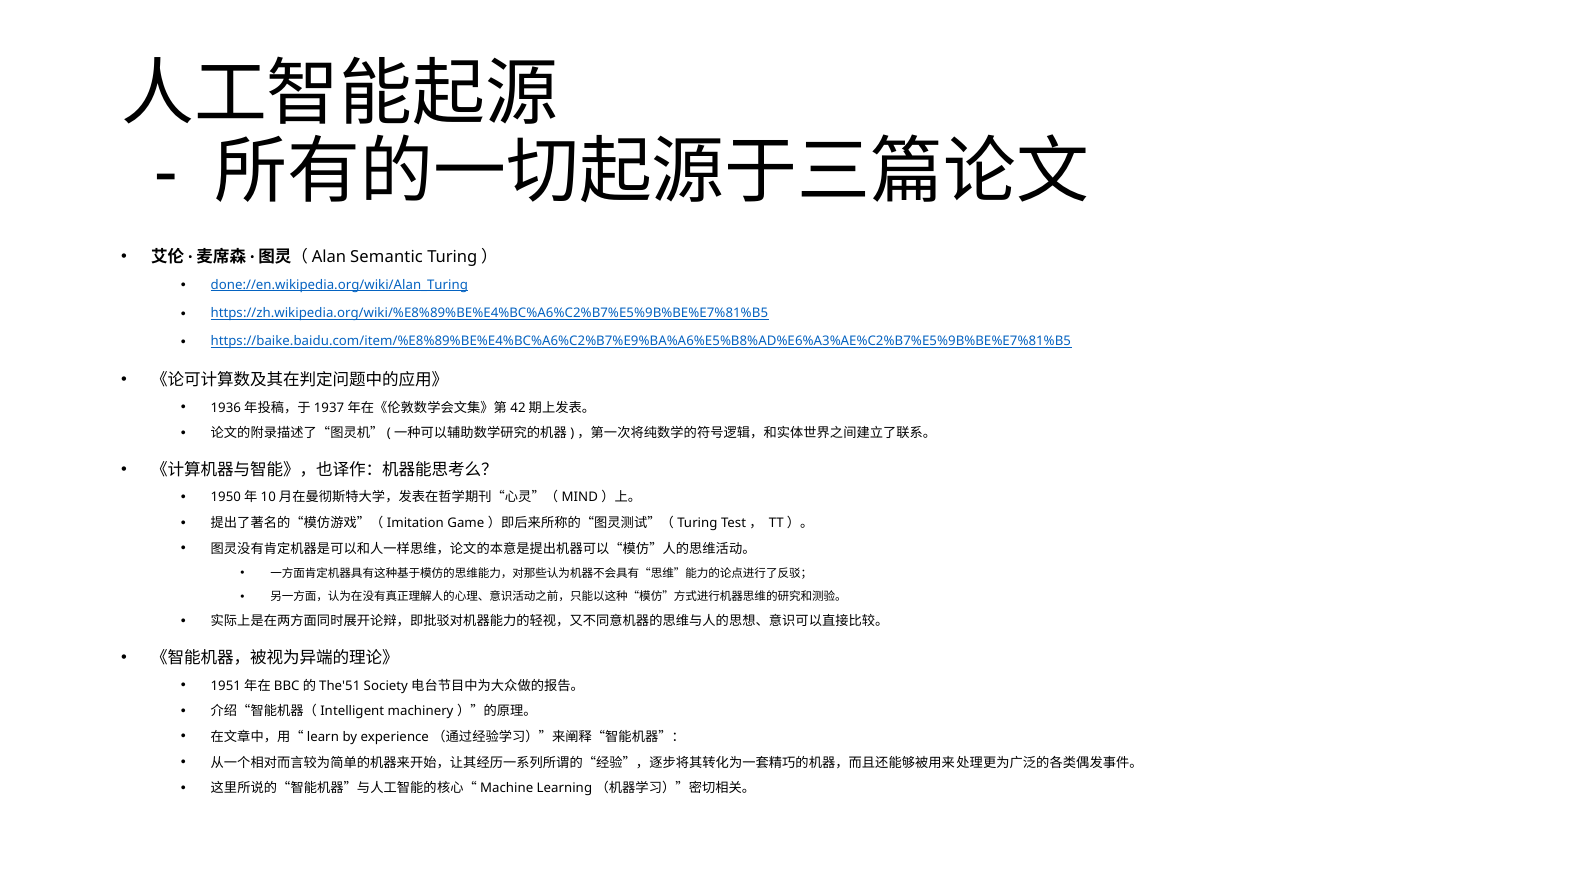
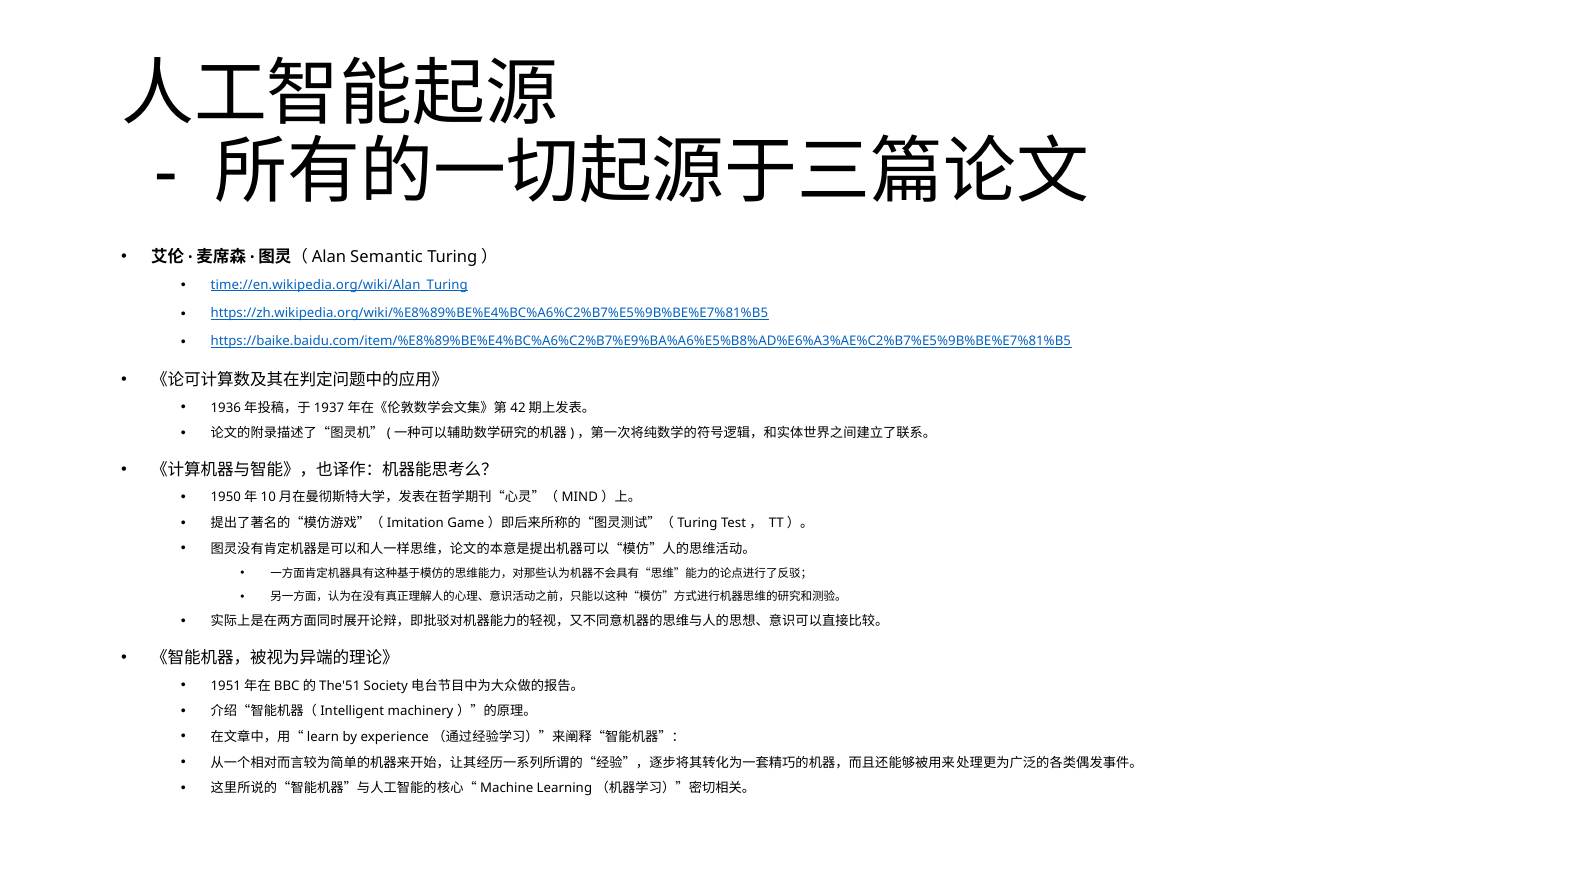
done://en.wikipedia.org/wiki/Alan_Turing: done://en.wikipedia.org/wiki/Alan_Turing -> time://en.wikipedia.org/wiki/Alan_Turing (339, 285)
